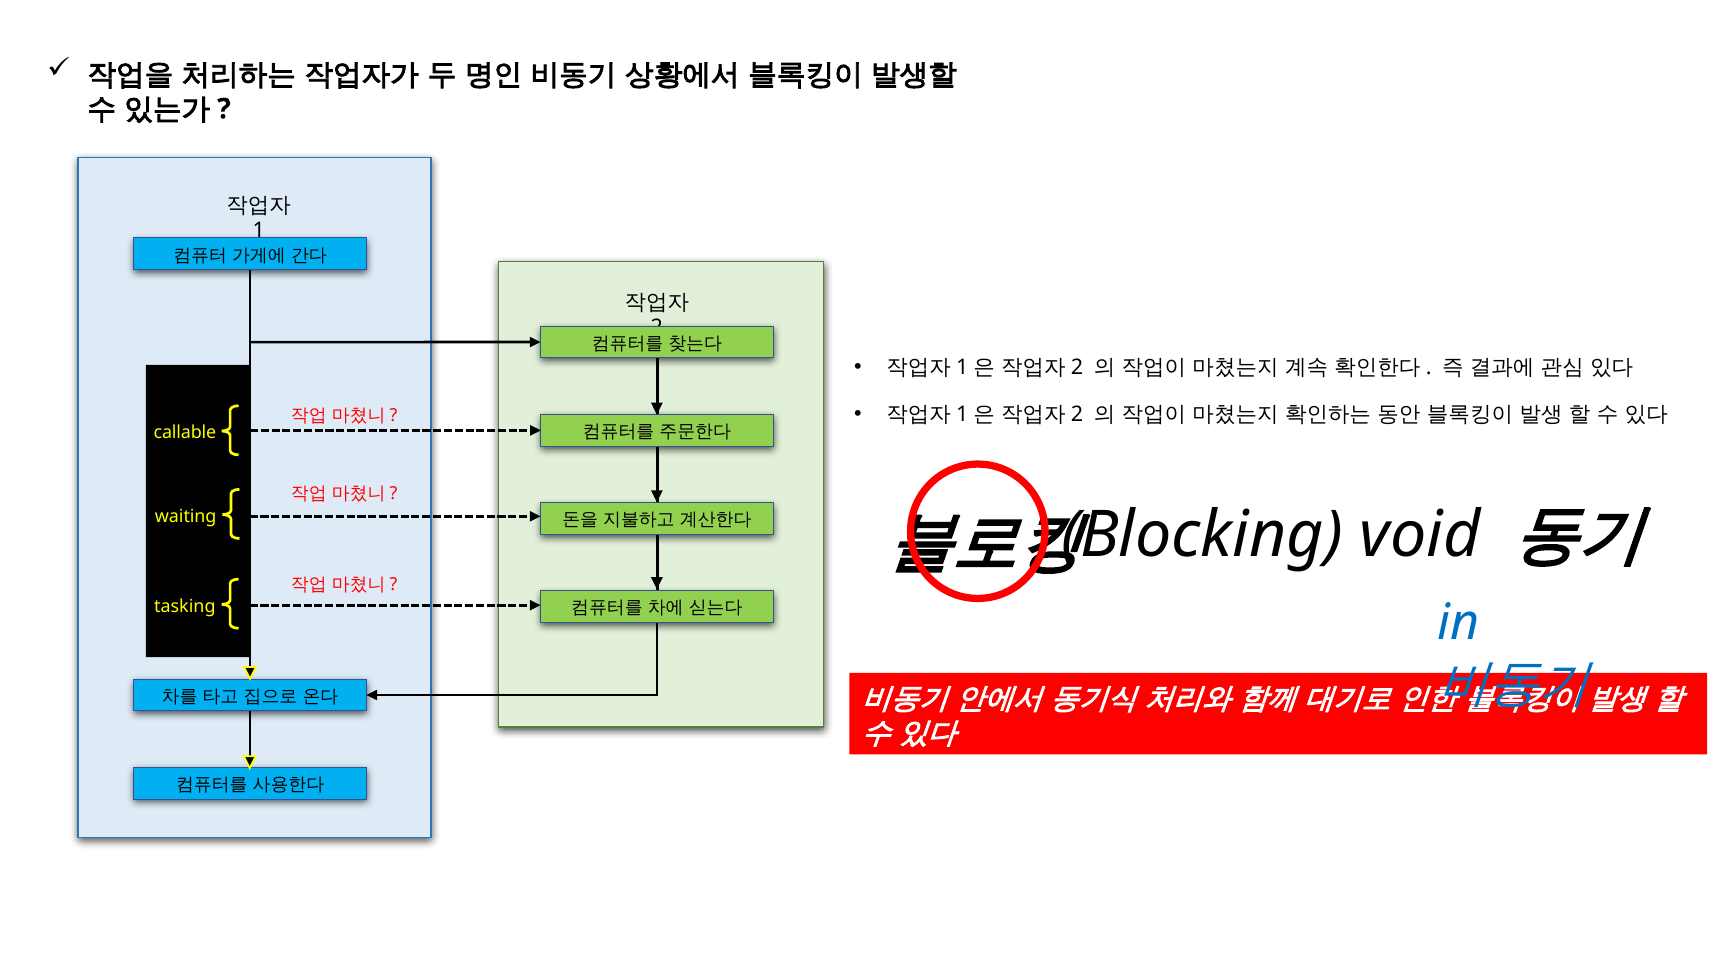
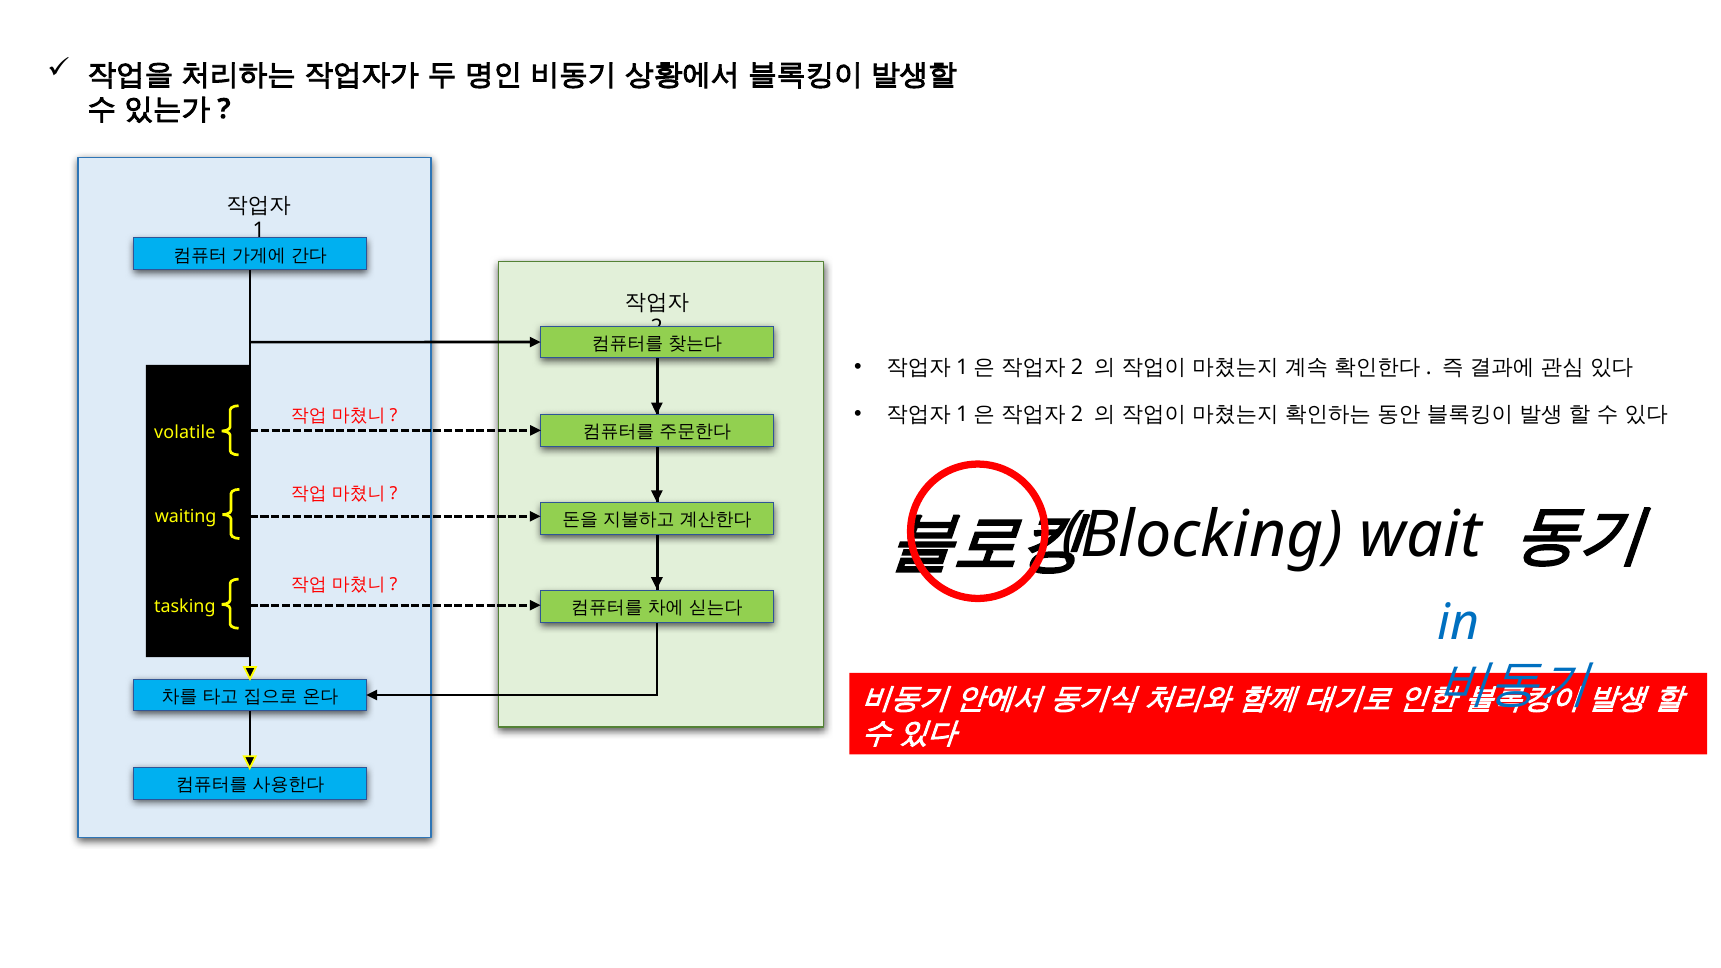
callable: callable -> volatile (185, 433)
void: void -> wait (1421, 535)
